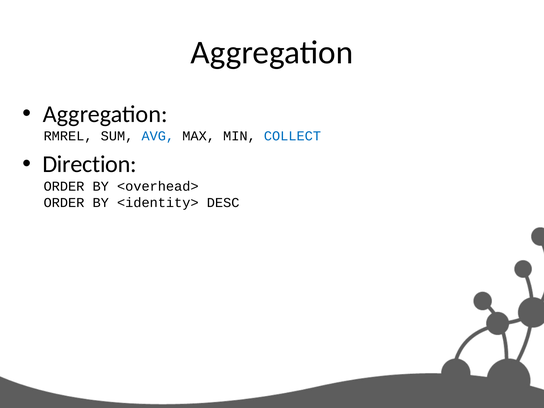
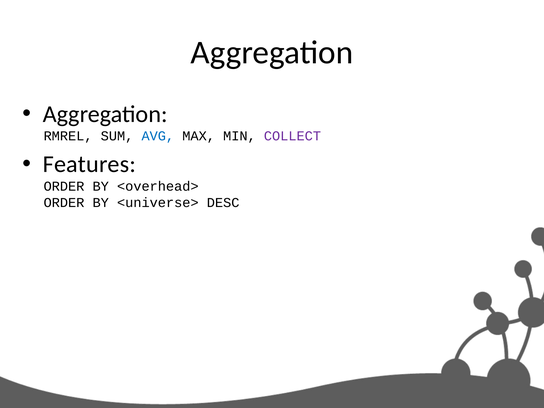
COLLECT colour: blue -> purple (292, 136)
Direction: Direction -> Features (89, 164)
<identity>: <identity> -> <universe> (158, 203)
